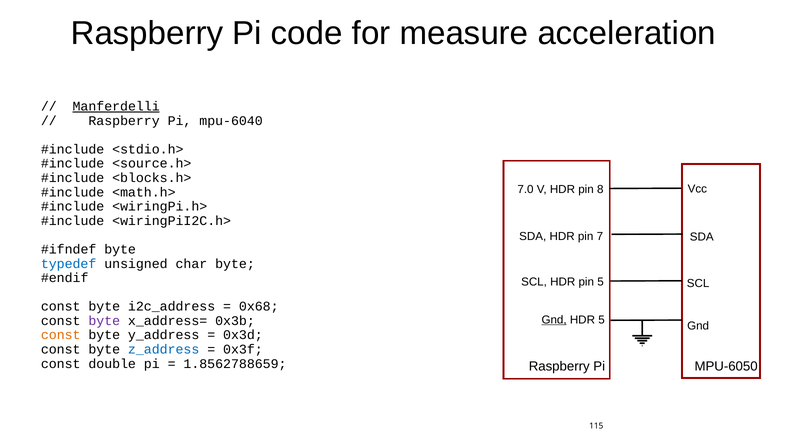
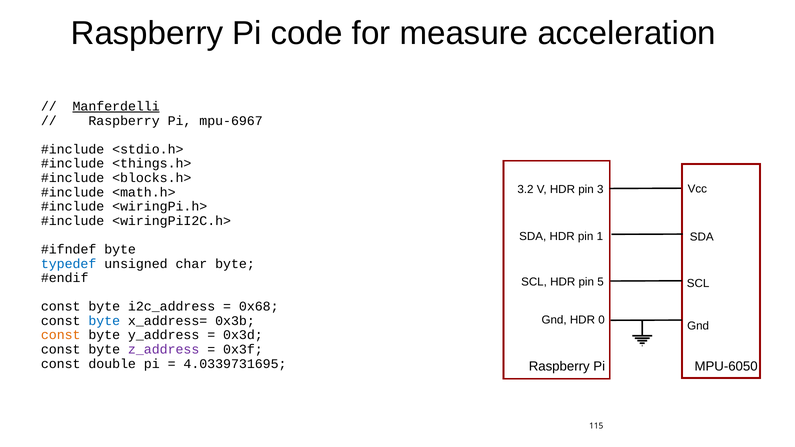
mpu-6040: mpu-6040 -> mpu-6967 (231, 121)
<source.h>: <source.h> -> <things.h> (152, 164)
7.0: 7.0 -> 3.2 (525, 189)
8: 8 -> 3 (600, 189)
7: 7 -> 1 (600, 237)
Gnd underline: present -> none (554, 320)
5: 5 -> 0 (602, 320)
byte colour: purple -> blue (104, 321)
z_address colour: blue -> purple (164, 350)
1.8562788659: 1.8562788659 -> 4.0339731695 (235, 364)
